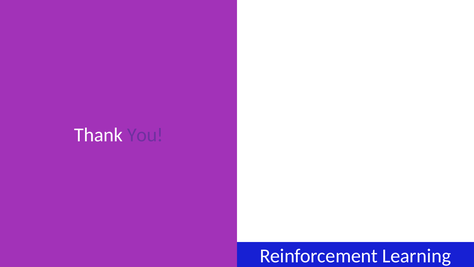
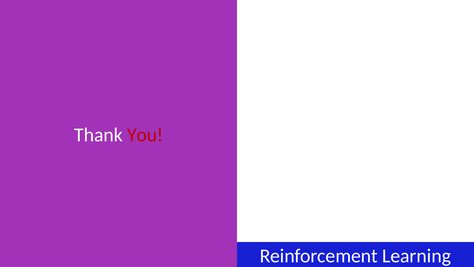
You colour: purple -> red (145, 135)
